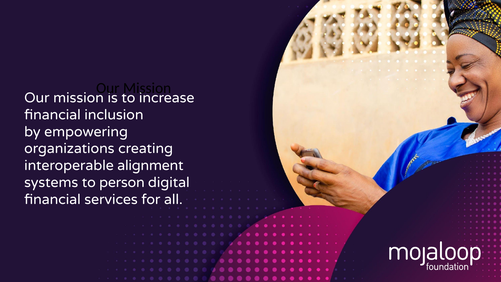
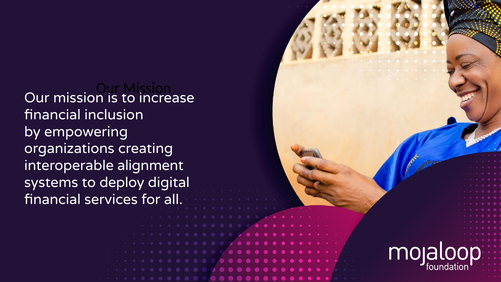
person: person -> deploy (122, 182)
